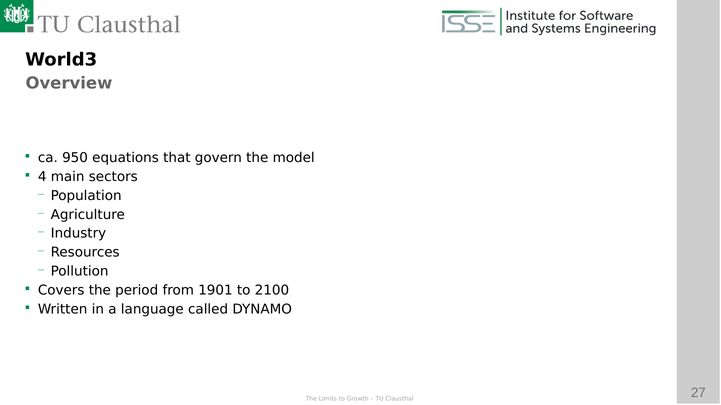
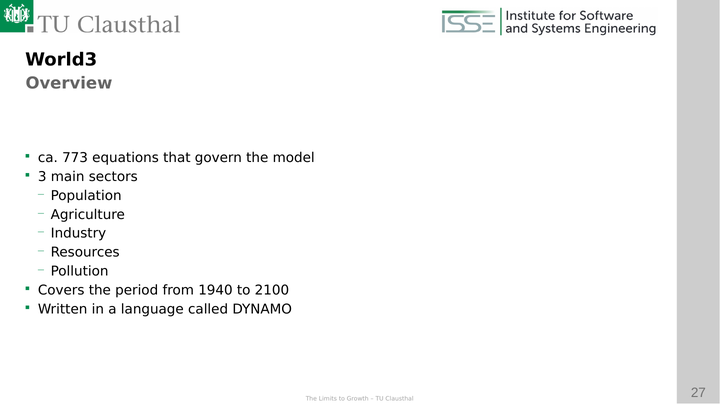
950: 950 -> 773 (75, 158)
4: 4 -> 3 (42, 177)
1901: 1901 -> 1940 (215, 291)
